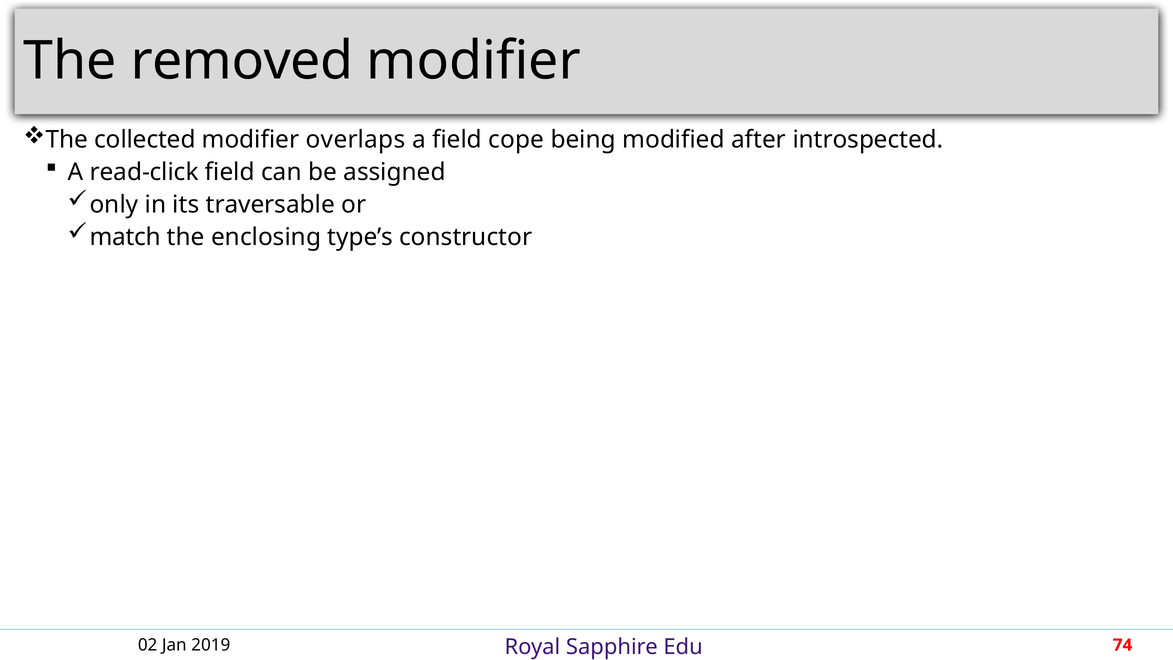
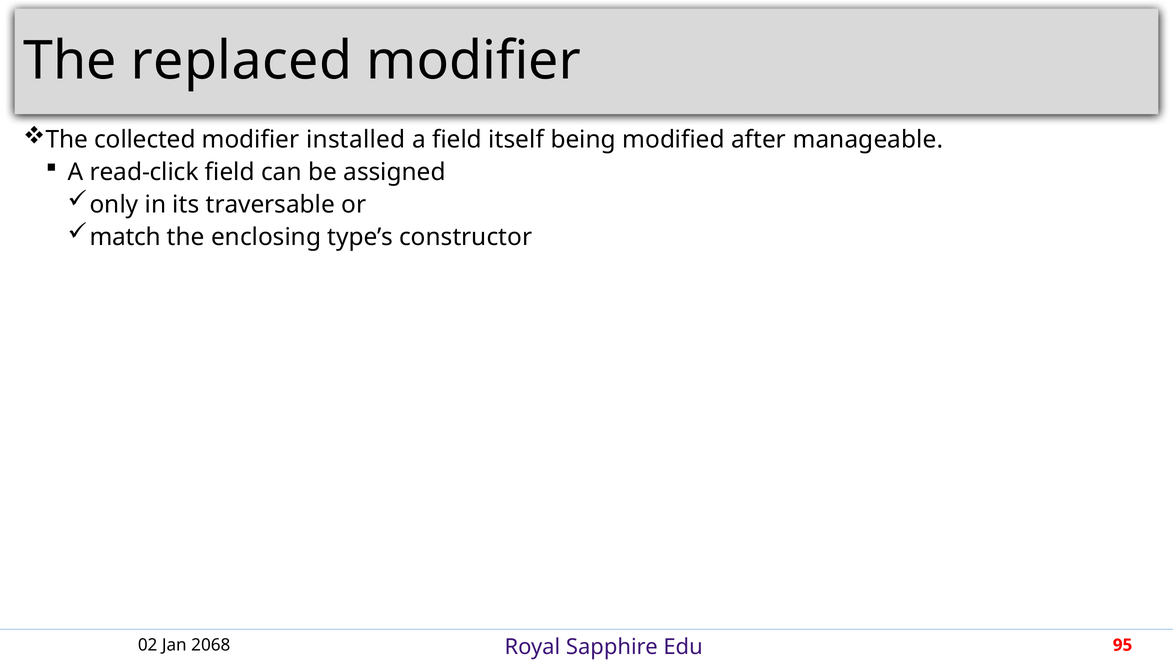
removed: removed -> replaced (241, 61)
overlaps: overlaps -> installed (356, 139)
cope: cope -> itself (516, 139)
introspected: introspected -> manageable (868, 139)
2019: 2019 -> 2068 (211, 645)
74: 74 -> 95 (1123, 645)
